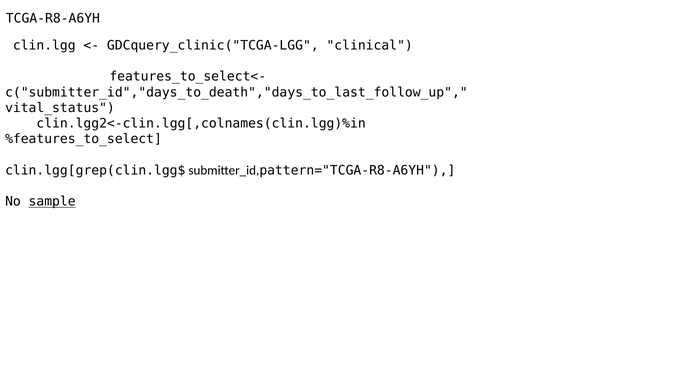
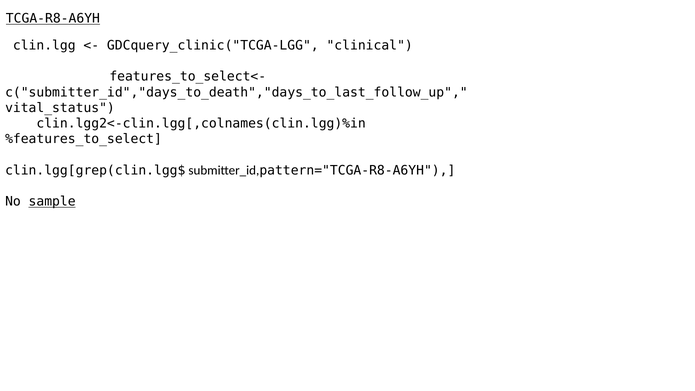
TCGA-R8-A6YH underline: none -> present (53, 19)
